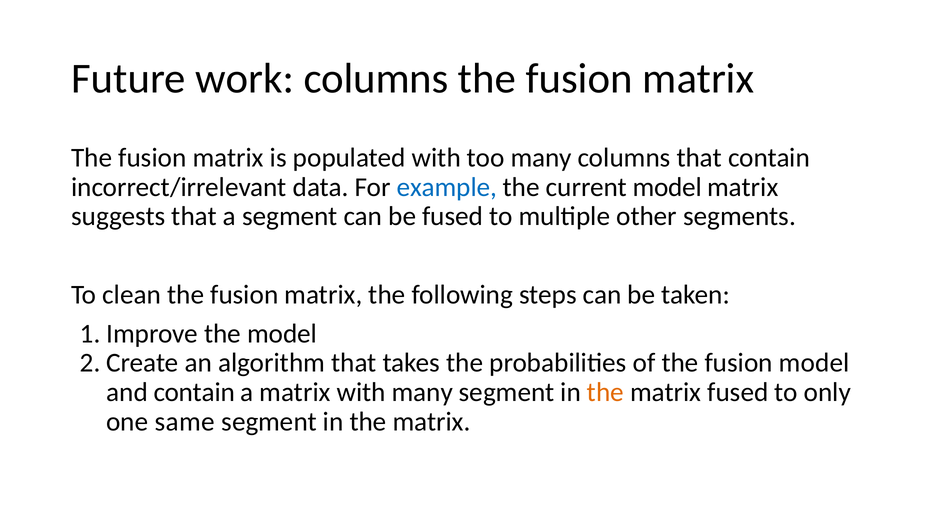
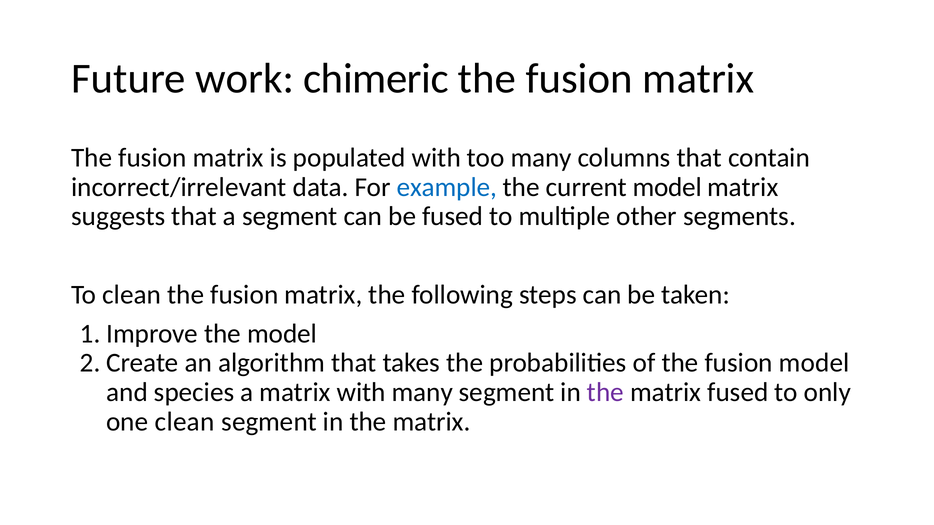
work columns: columns -> chimeric (376, 78)
and contain: contain -> species (194, 393)
the colour: orange -> purple (605, 393)
one same: same -> clean (185, 422)
